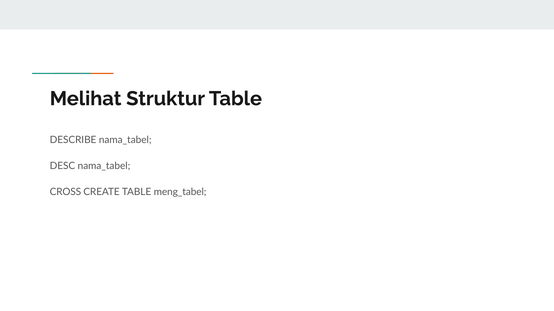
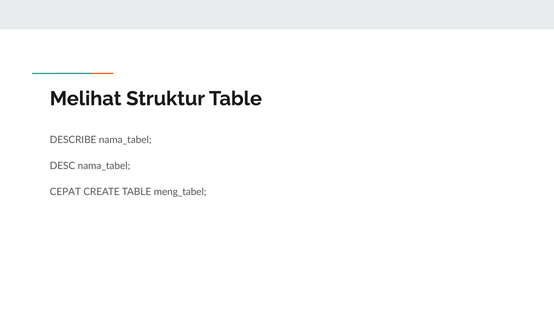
CROSS: CROSS -> CEPAT (65, 192)
